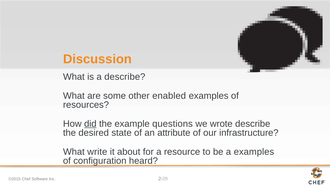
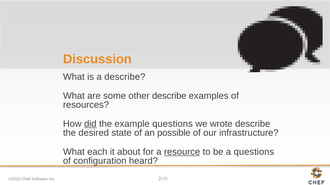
other enabled: enabled -> describe (169, 96)
attribute: attribute -> possible (174, 133)
write: write -> each (97, 152)
resource underline: none -> present (182, 152)
a examples: examples -> questions (254, 152)
